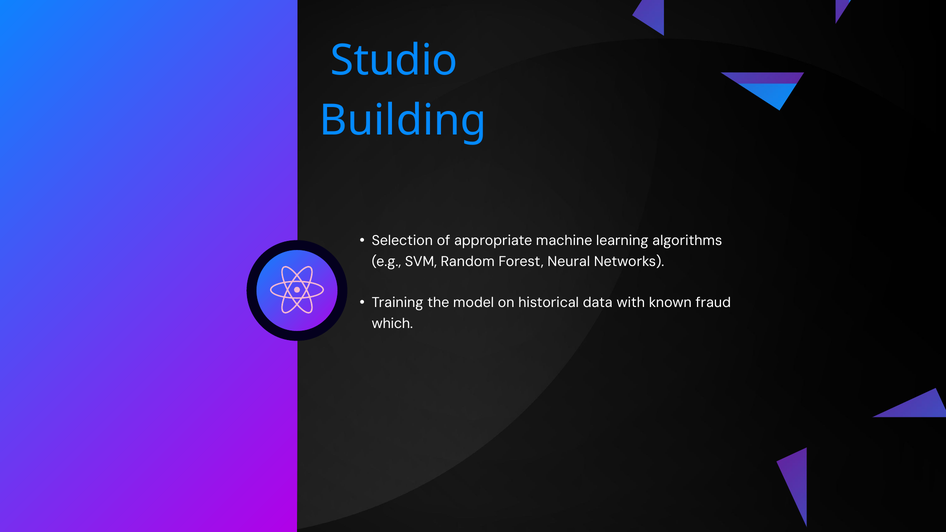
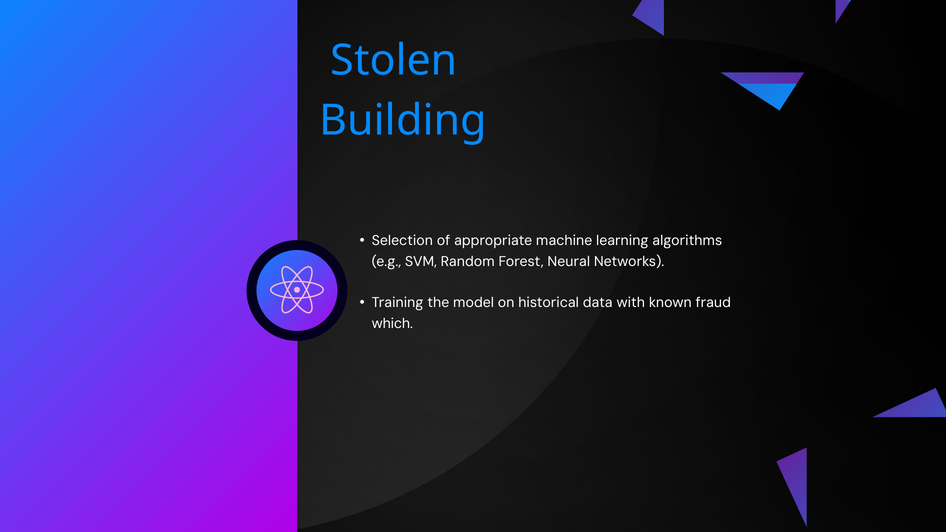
Studio: Studio -> Stolen (394, 60)
